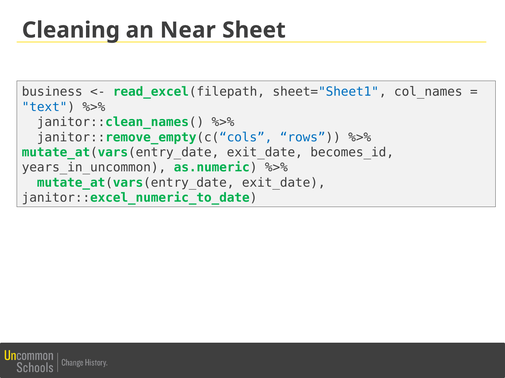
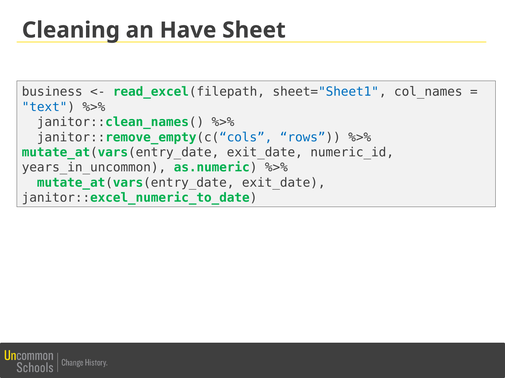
Near: Near -> Have (188, 30)
becomes_id: becomes_id -> numeric_id (352, 153)
